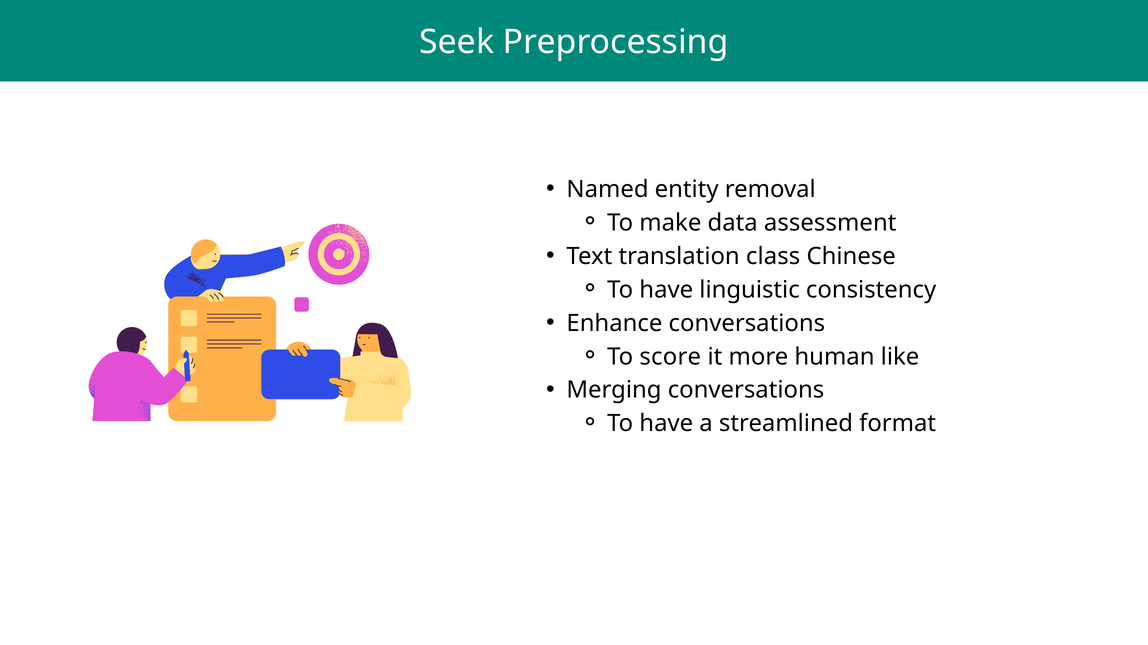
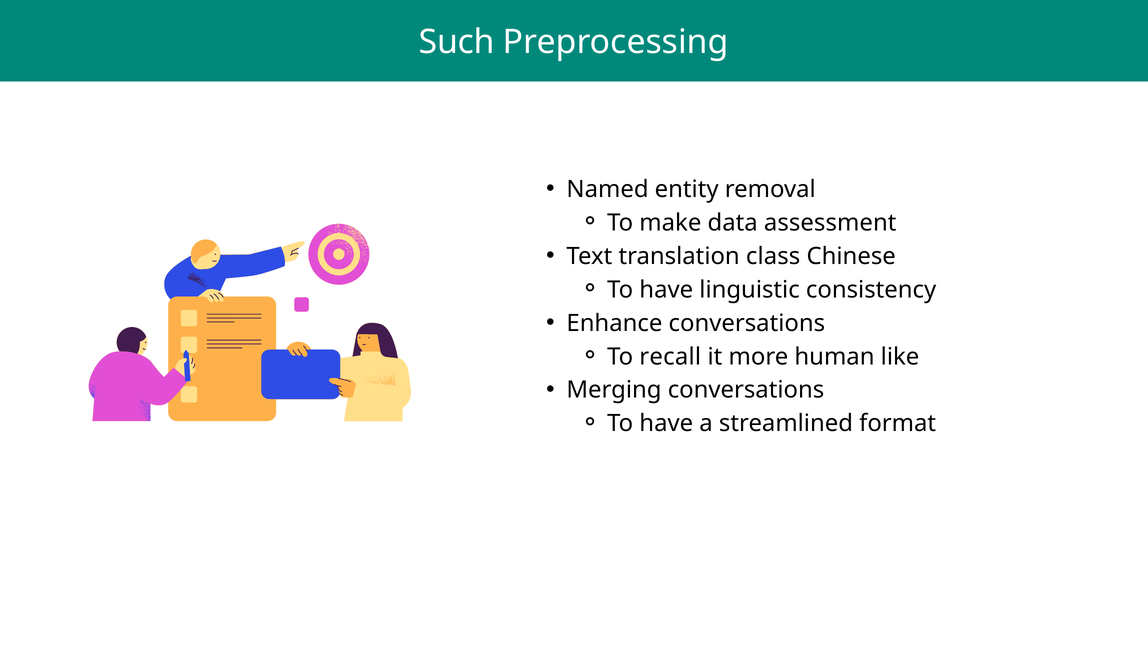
Seek: Seek -> Such (457, 42)
score: score -> recall (670, 357)
